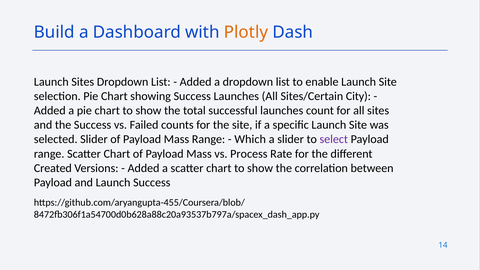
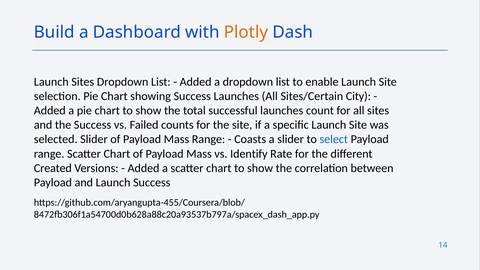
Which: Which -> Coasts (250, 139)
select colour: purple -> blue (334, 139)
Process: Process -> Identify (249, 154)
